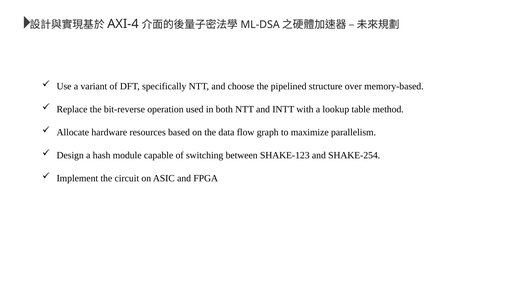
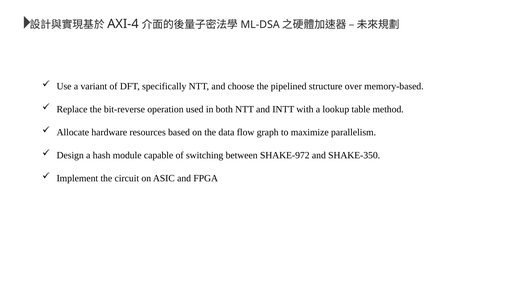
SHAKE-123: SHAKE-123 -> SHAKE-972 (285, 155)
SHAKE-254: SHAKE-254 -> SHAKE-350 (354, 155)
